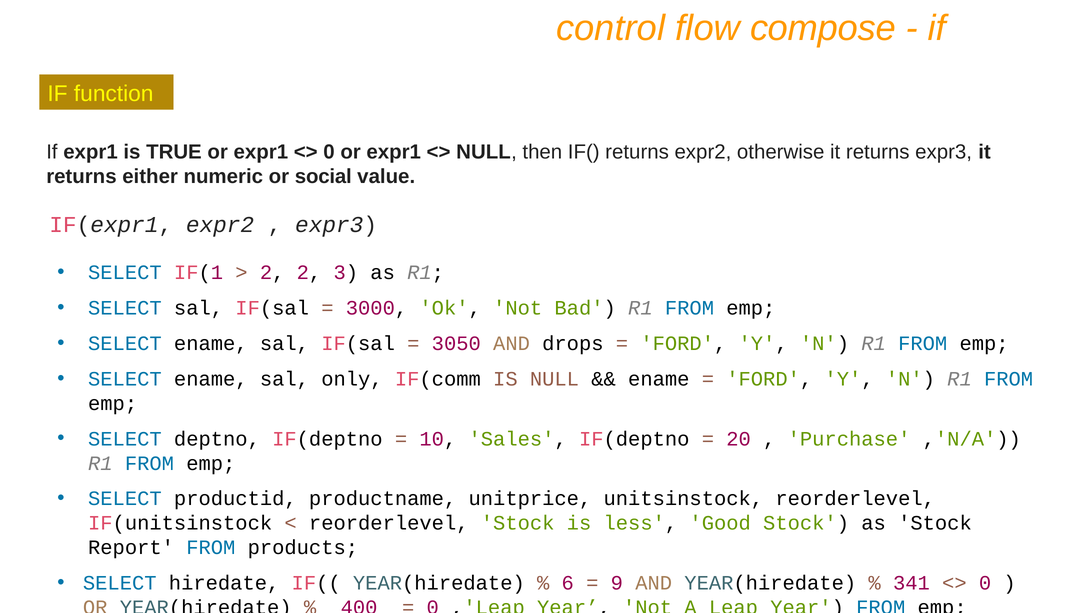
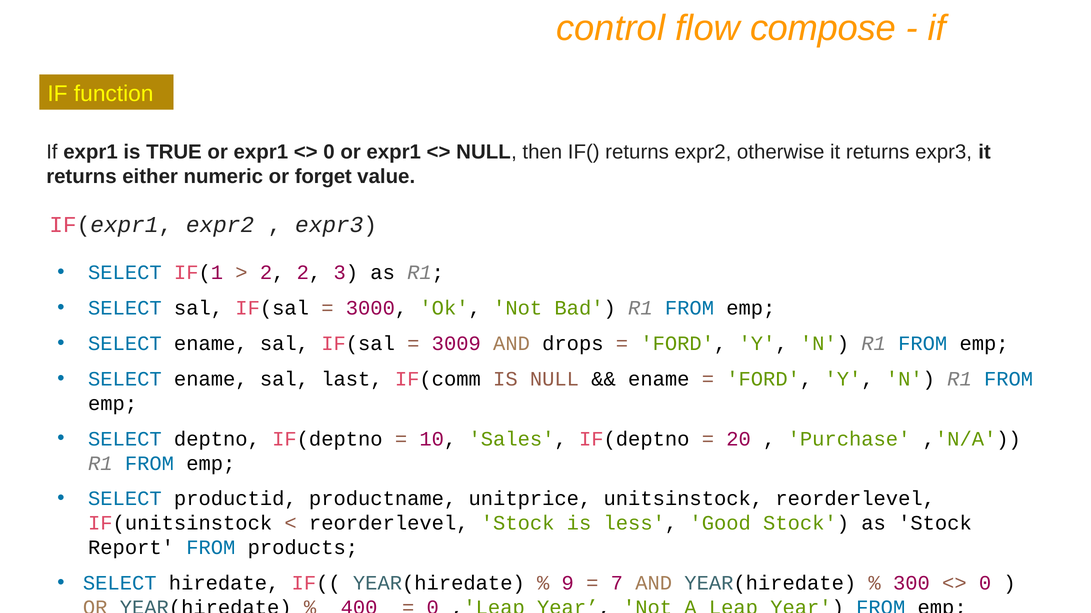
social: social -> forget (323, 177)
3050: 3050 -> 3009 (456, 344)
only: only -> last (352, 379)
6: 6 -> 9 (568, 584)
9: 9 -> 7 (617, 584)
341: 341 -> 300 (911, 584)
